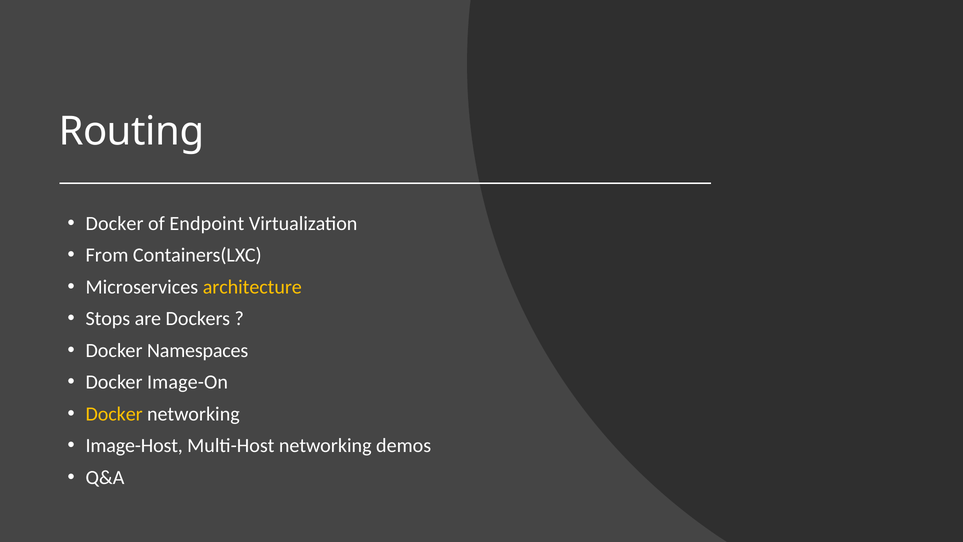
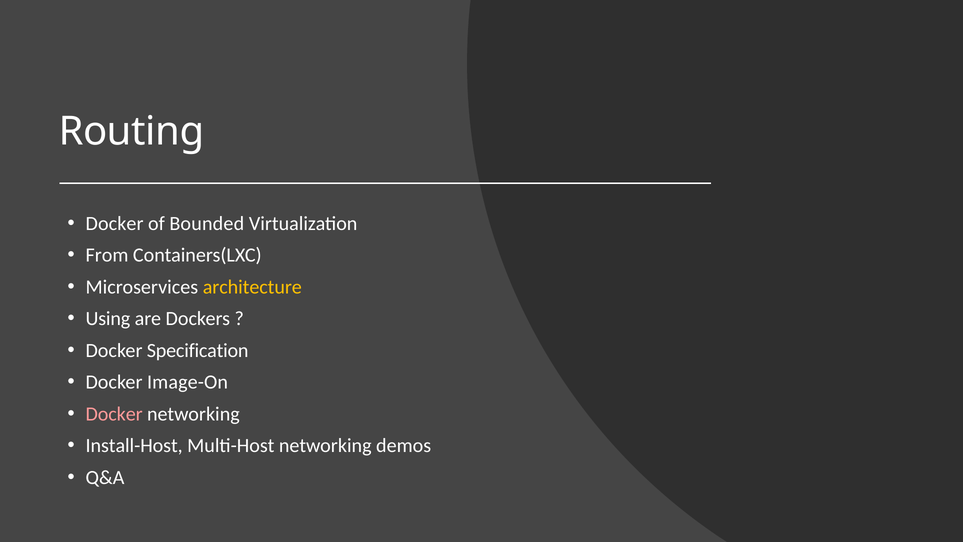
Endpoint: Endpoint -> Bounded (207, 223)
Stops: Stops -> Using (108, 318)
Namespaces: Namespaces -> Specification (198, 350)
Docker colour: yellow -> pink (114, 414)
Image-Host: Image-Host -> Install-Host (134, 445)
